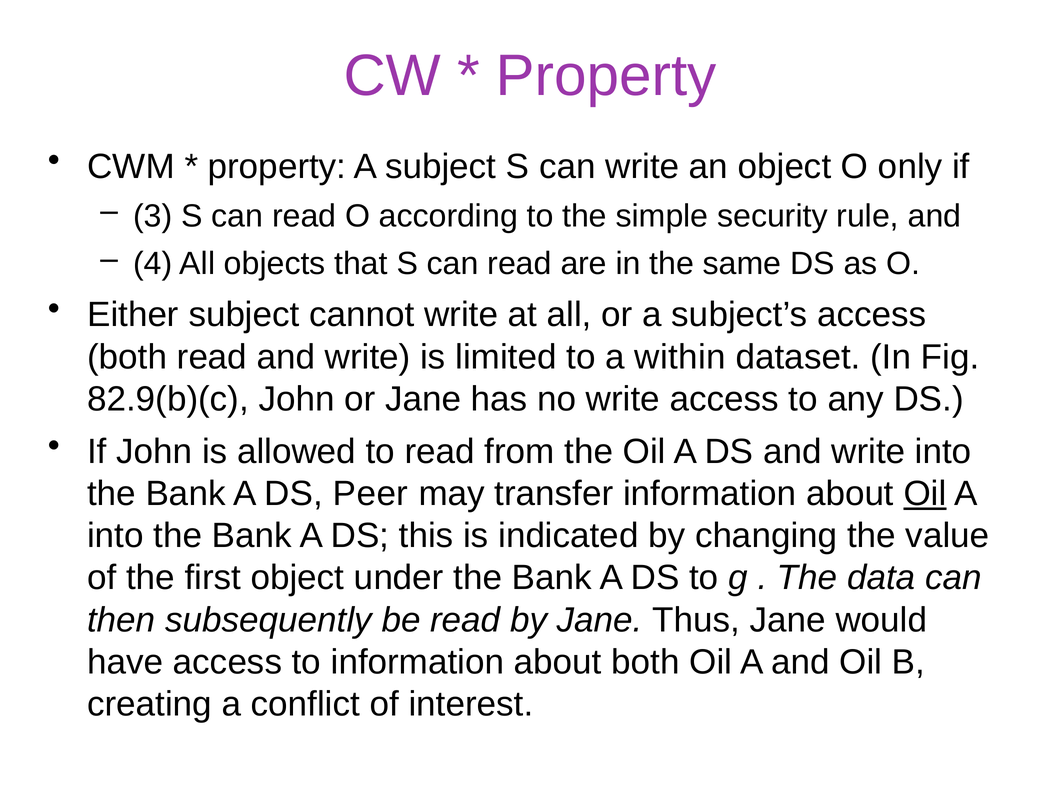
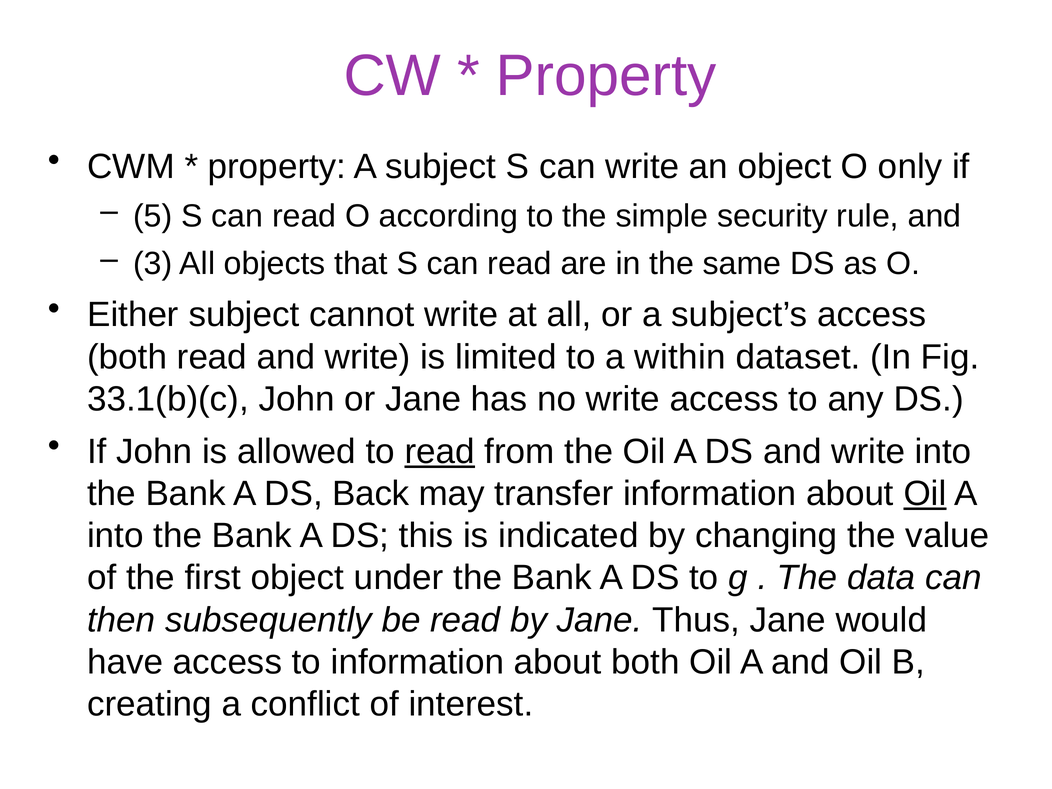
3: 3 -> 5 (153, 216)
4: 4 -> 3 (153, 264)
82.9(b)(c: 82.9(b)(c -> 33.1(b)(c (168, 399)
read underline: none -> present (440, 452)
Peer: Peer -> Back (371, 494)
